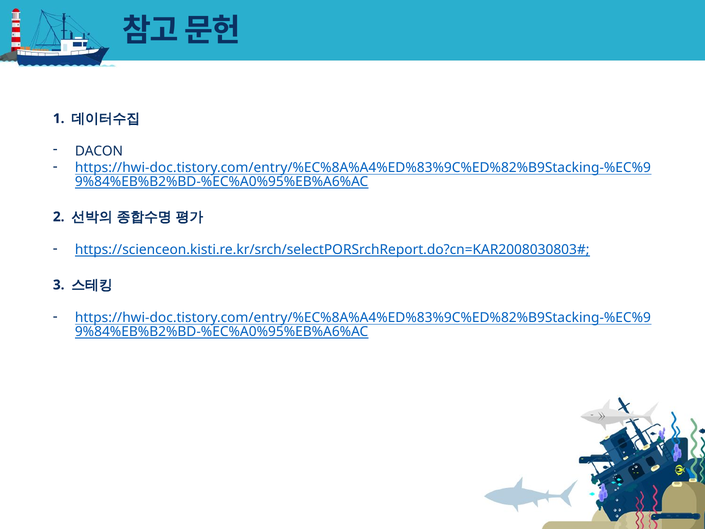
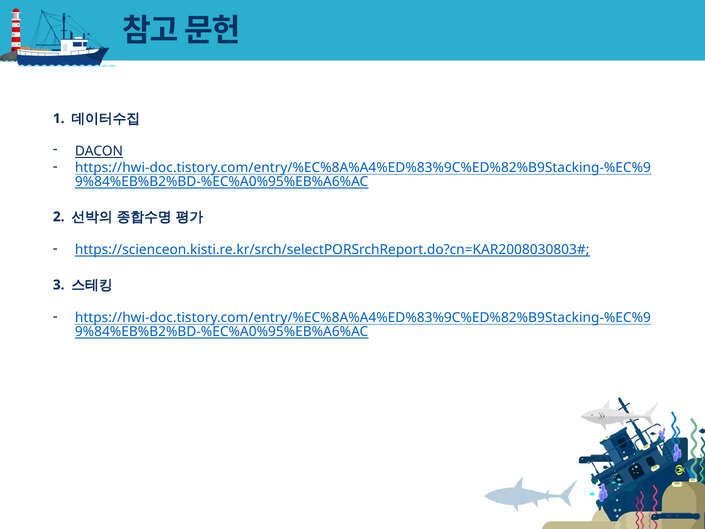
DACON underline: none -> present (99, 151)
